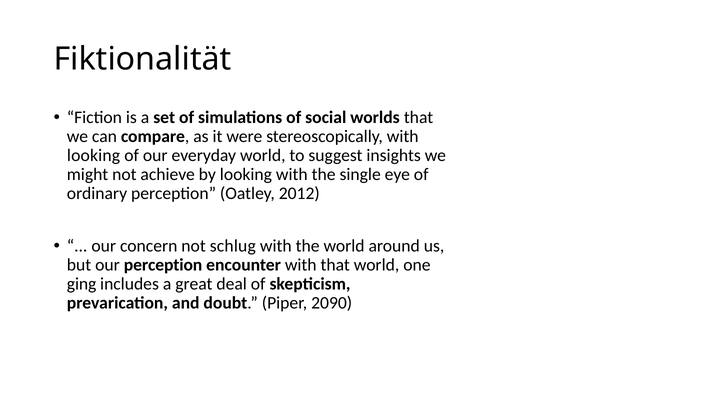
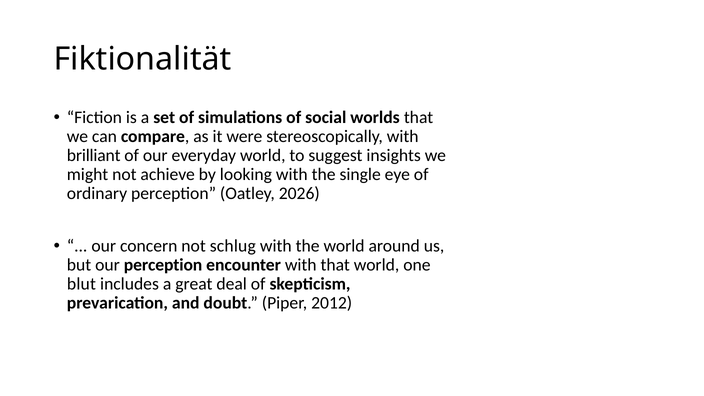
looking: looking -> brilliant (94, 155)
2012: 2012 -> 2026 (299, 193)
ging: ging -> blut (81, 284)
2090: 2090 -> 2012 (332, 303)
